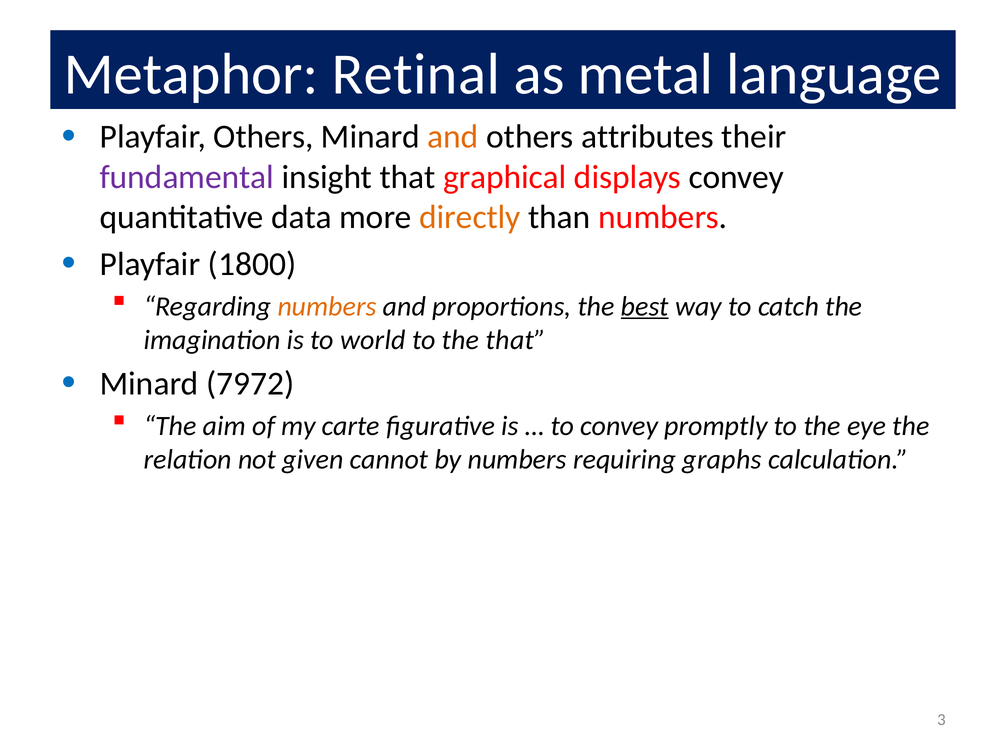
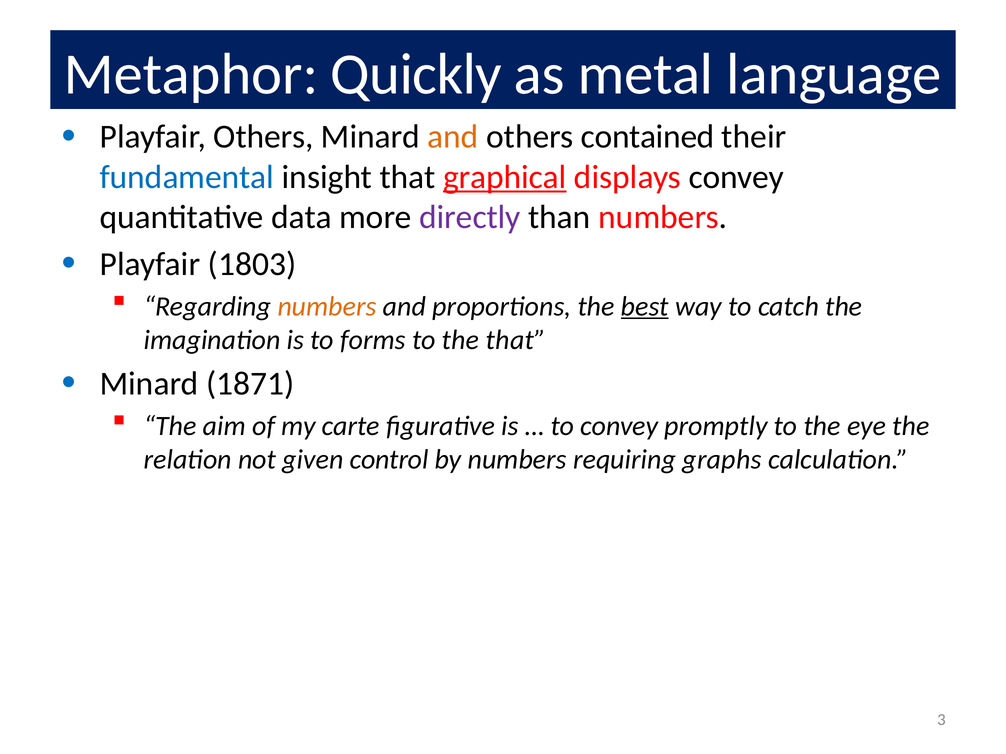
Retinal: Retinal -> Quickly (416, 75)
attributes: attributes -> contained (648, 137)
fundamental colour: purple -> blue (187, 177)
graphical underline: none -> present (505, 177)
directly colour: orange -> purple (470, 217)
1800: 1800 -> 1803 (252, 264)
world: world -> forms (373, 340)
7972: 7972 -> 1871 (250, 384)
cannot: cannot -> control (389, 460)
